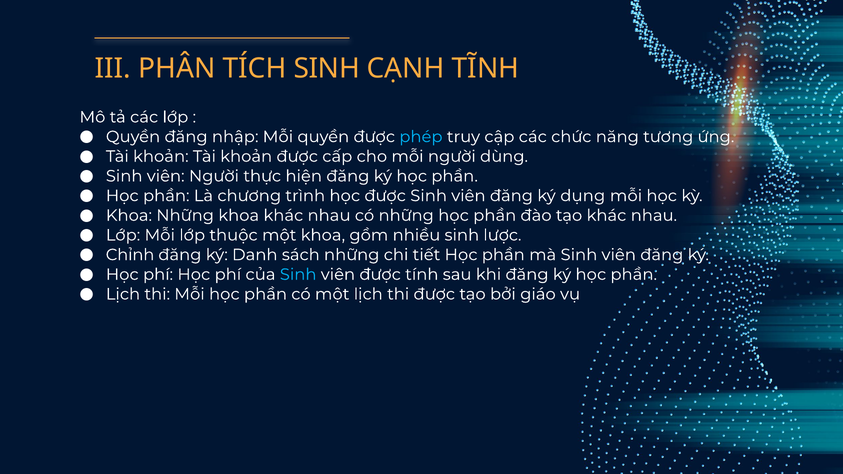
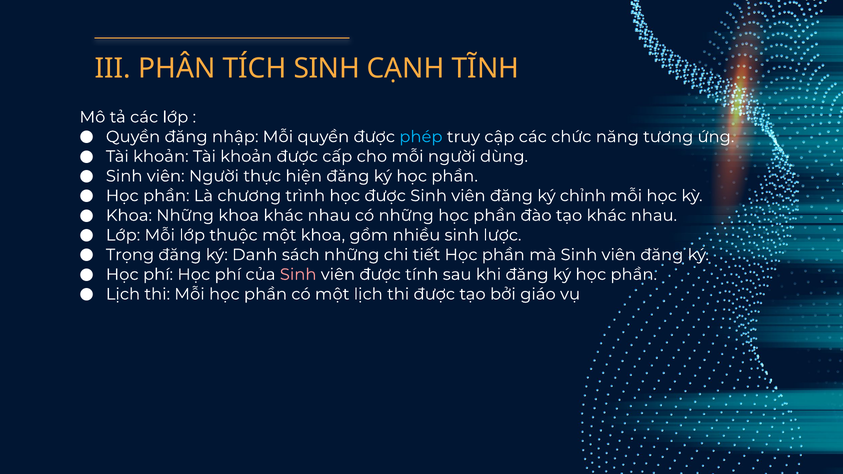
dụng: dụng -> chỉnh (583, 196)
Chỉnh: Chỉnh -> Trọng (130, 255)
Sinh colour: light blue -> pink (298, 275)
